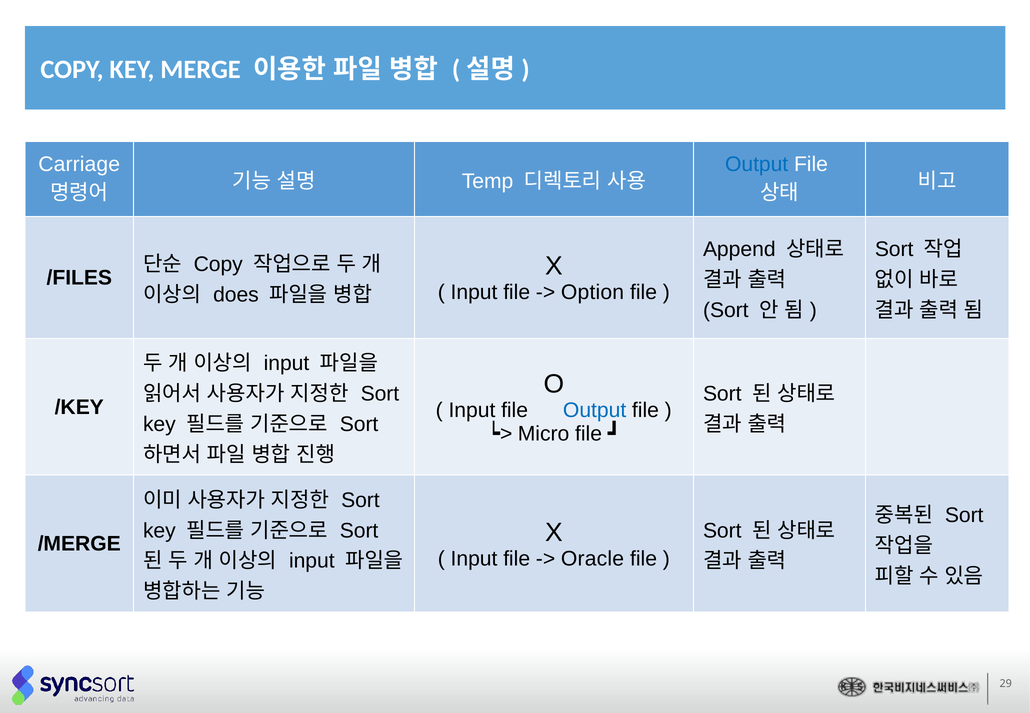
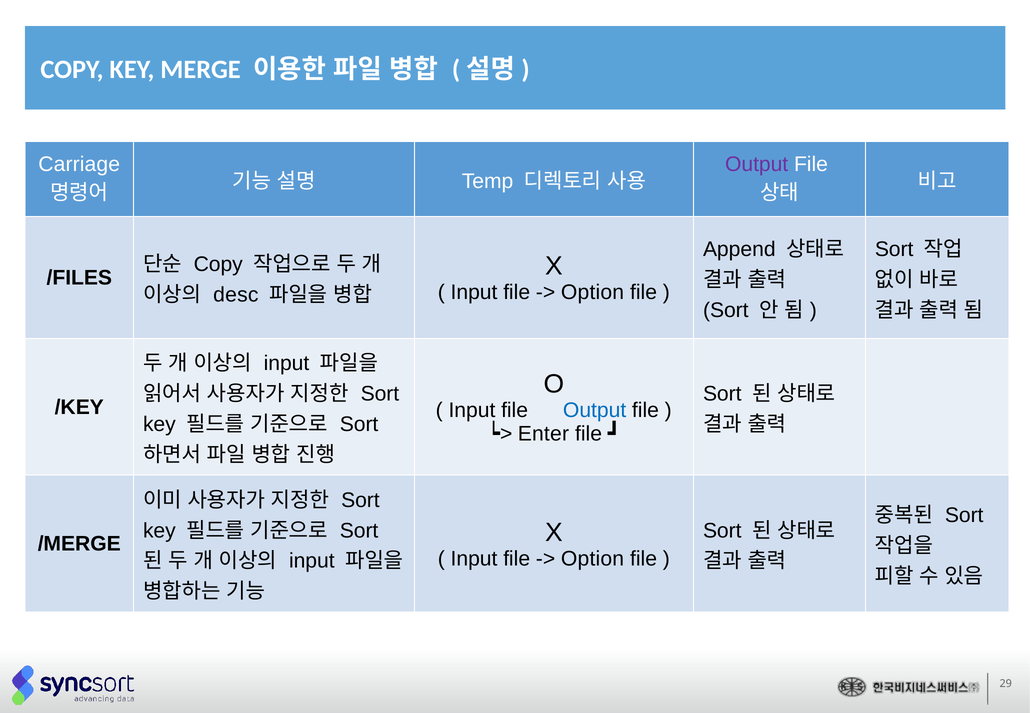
Output colour: blue -> purple (757, 164)
does: does -> desc (236, 295)
Micro: Micro -> Enter (543, 434)
Oracle: Oracle -> Option (593, 559)
